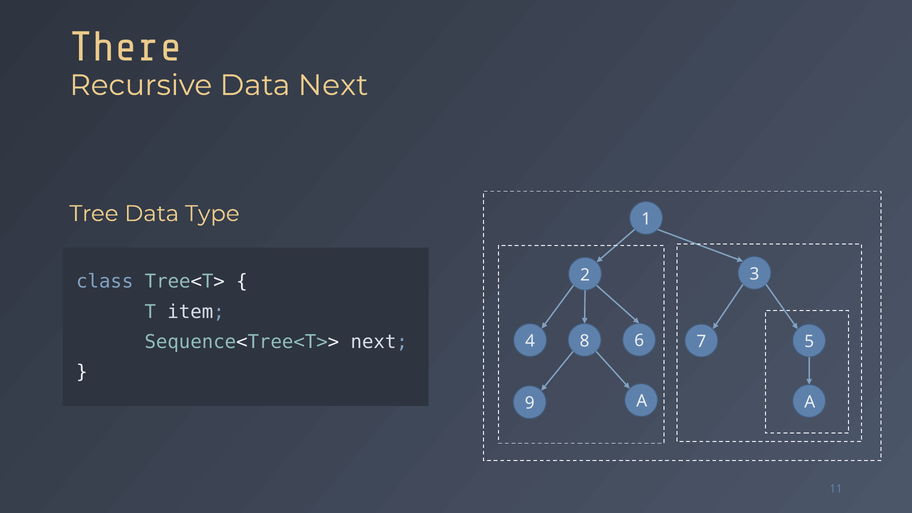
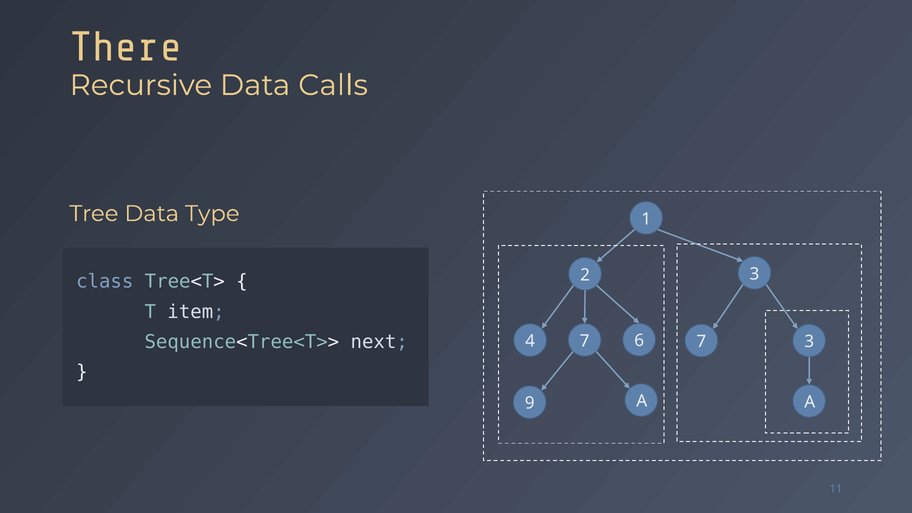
Data Next: Next -> Calls (333, 85)
4 8: 8 -> 7 (585, 341)
7 5: 5 -> 3 (809, 342)
